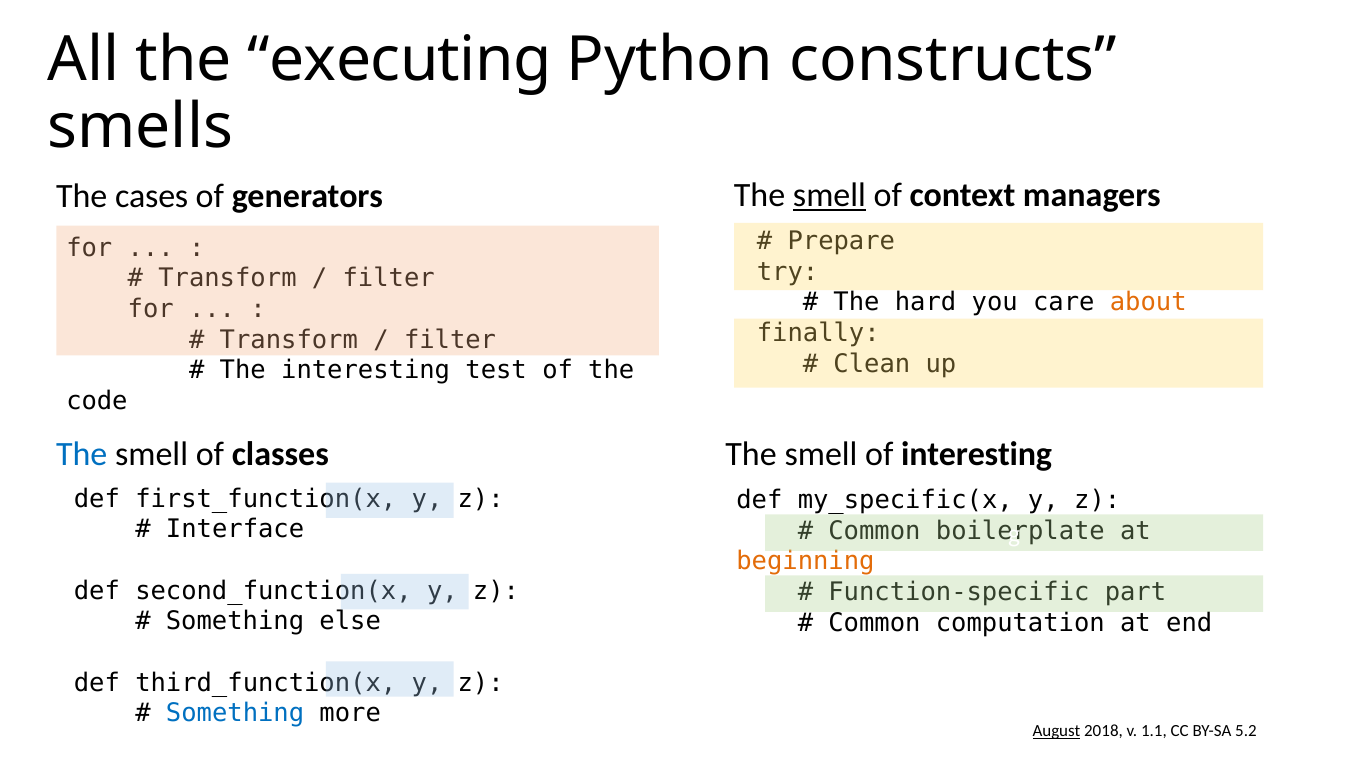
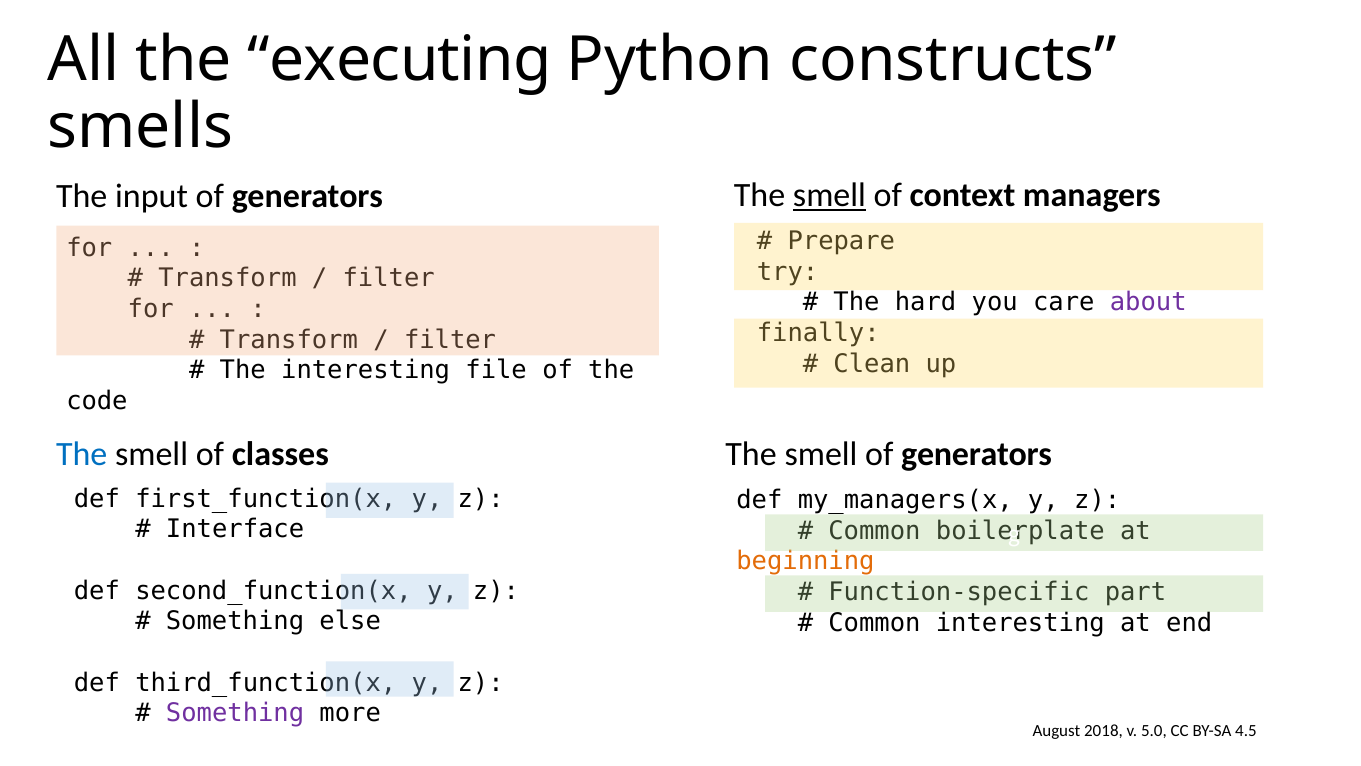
cases: cases -> input (152, 196)
about colour: orange -> purple (1148, 302)
test: test -> file (496, 370)
smell of interesting: interesting -> generators (977, 454)
my_specific(x: my_specific(x -> my_managers(x (905, 500)
Common computation: computation -> interesting (1020, 622)
Something colour: blue -> purple (235, 713)
August underline: present -> none (1056, 731)
1.1: 1.1 -> 5.0 (1154, 731)
5.2: 5.2 -> 4.5 (1246, 731)
